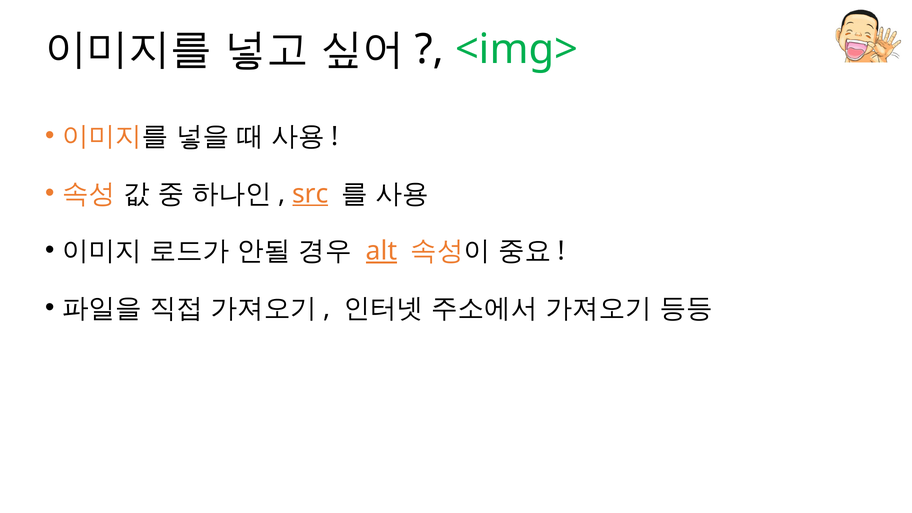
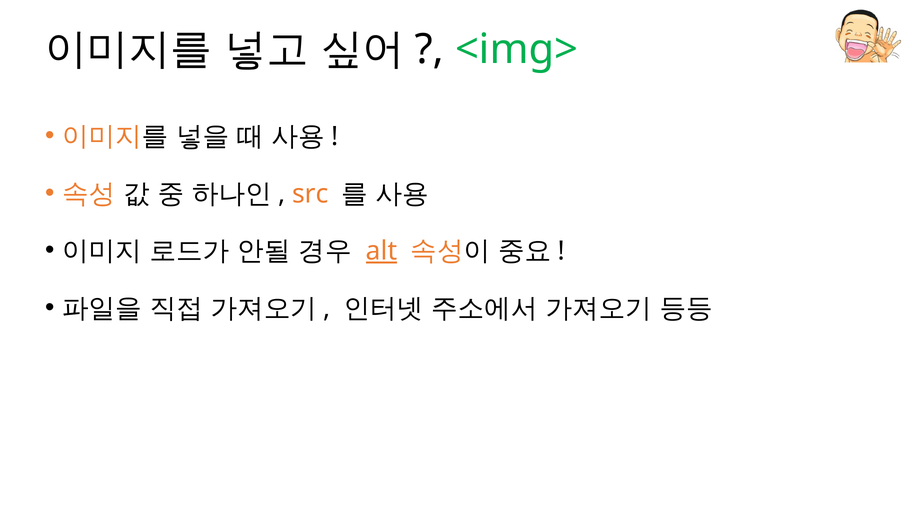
src underline: present -> none (310, 194)
